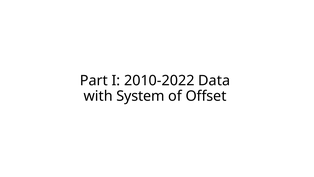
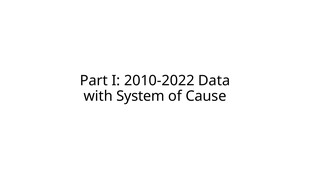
Offset: Offset -> Cause (206, 96)
